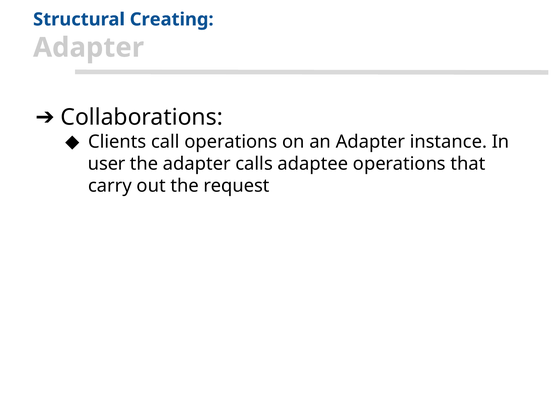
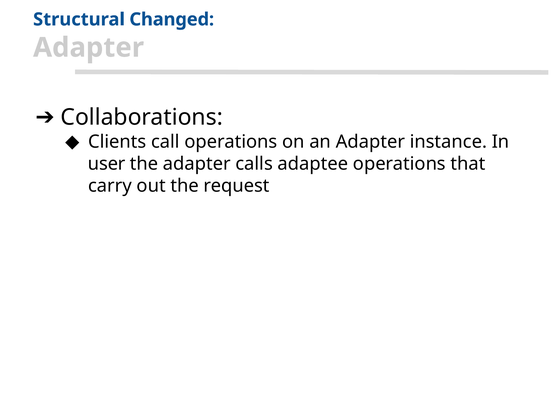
Creating: Creating -> Changed (172, 19)
